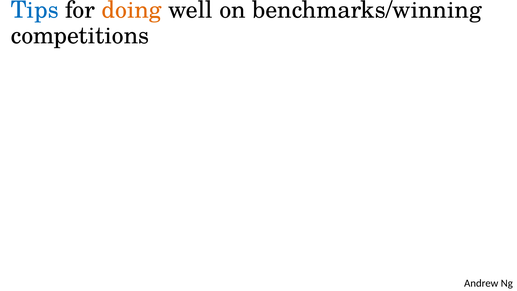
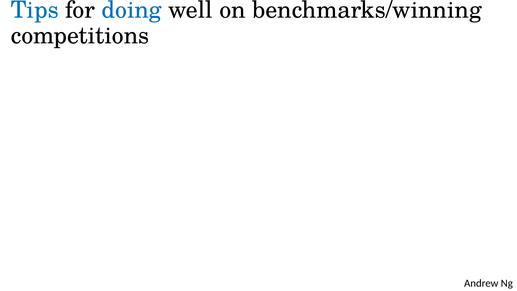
doing colour: orange -> blue (132, 10)
